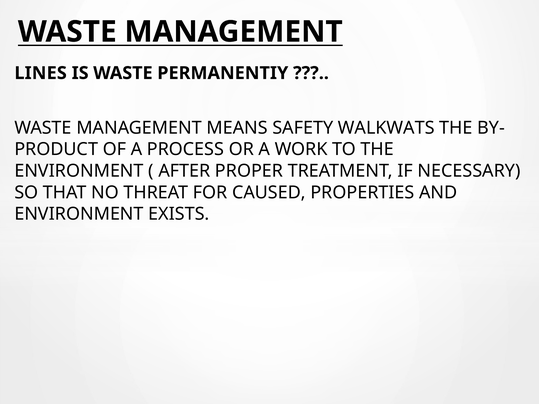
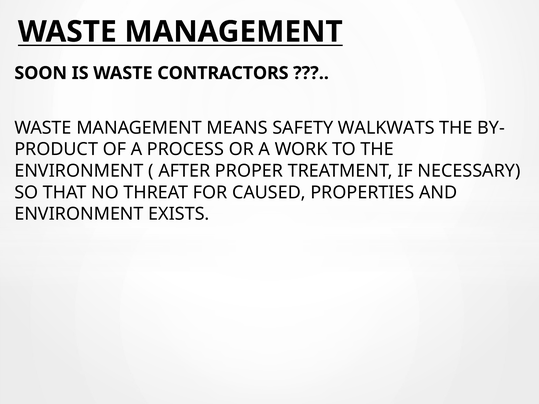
LINES: LINES -> SOON (41, 73)
PERMANENTIY: PERMANENTIY -> CONTRACTORS (223, 73)
